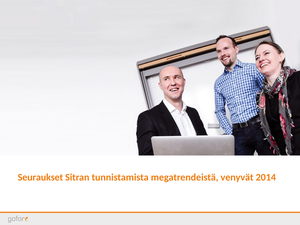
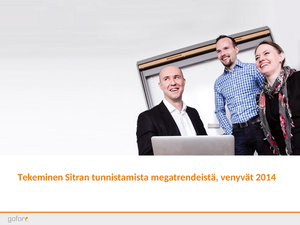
Seuraukset: Seuraukset -> Tekeminen (40, 177)
